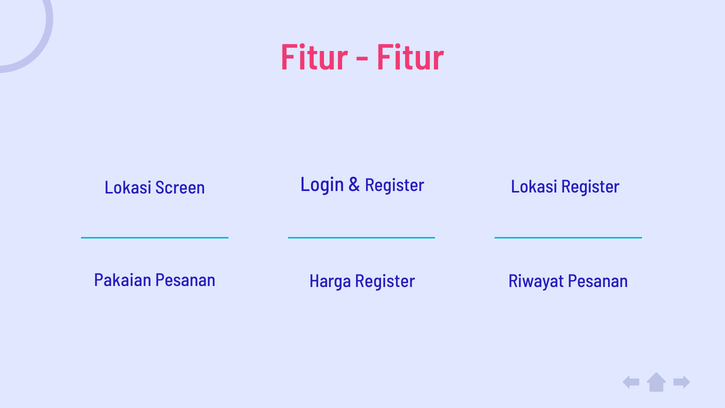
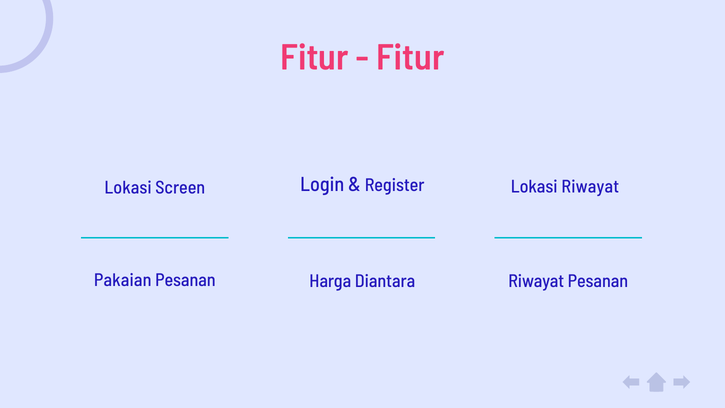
Lokasi Register: Register -> Riwayat (590, 187)
Harga Register: Register -> Diantara (385, 281)
